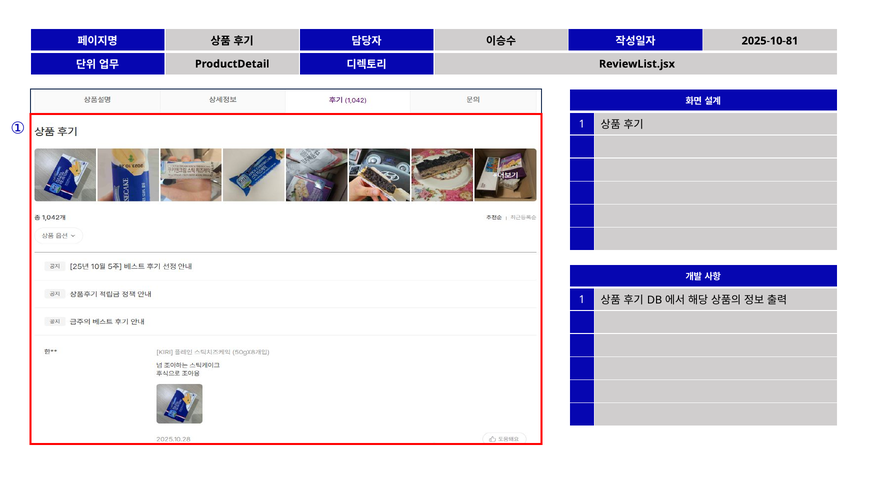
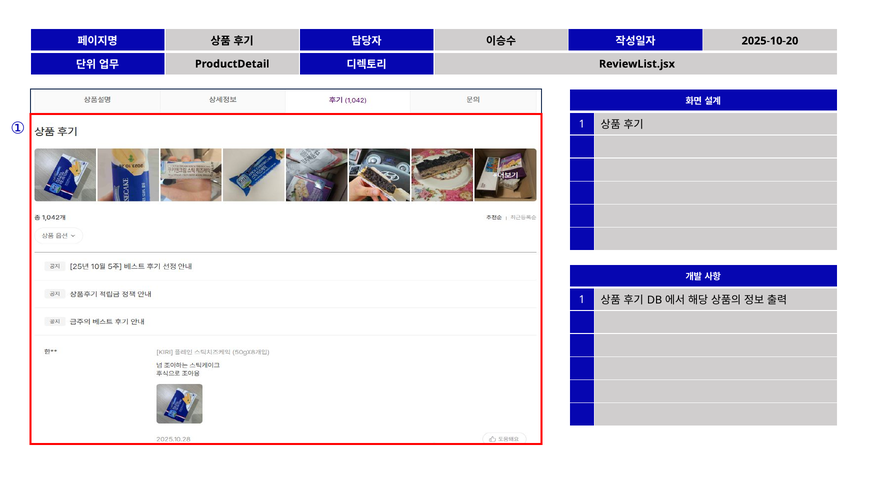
2025-10-81: 2025-10-81 -> 2025-10-20 (770, 41)
